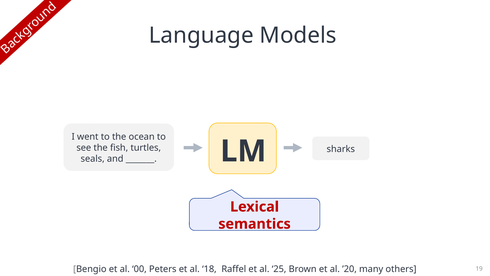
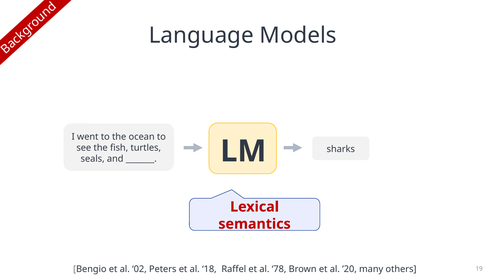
00: 00 -> 02 (139, 269)
25: 25 -> 78 (279, 269)
